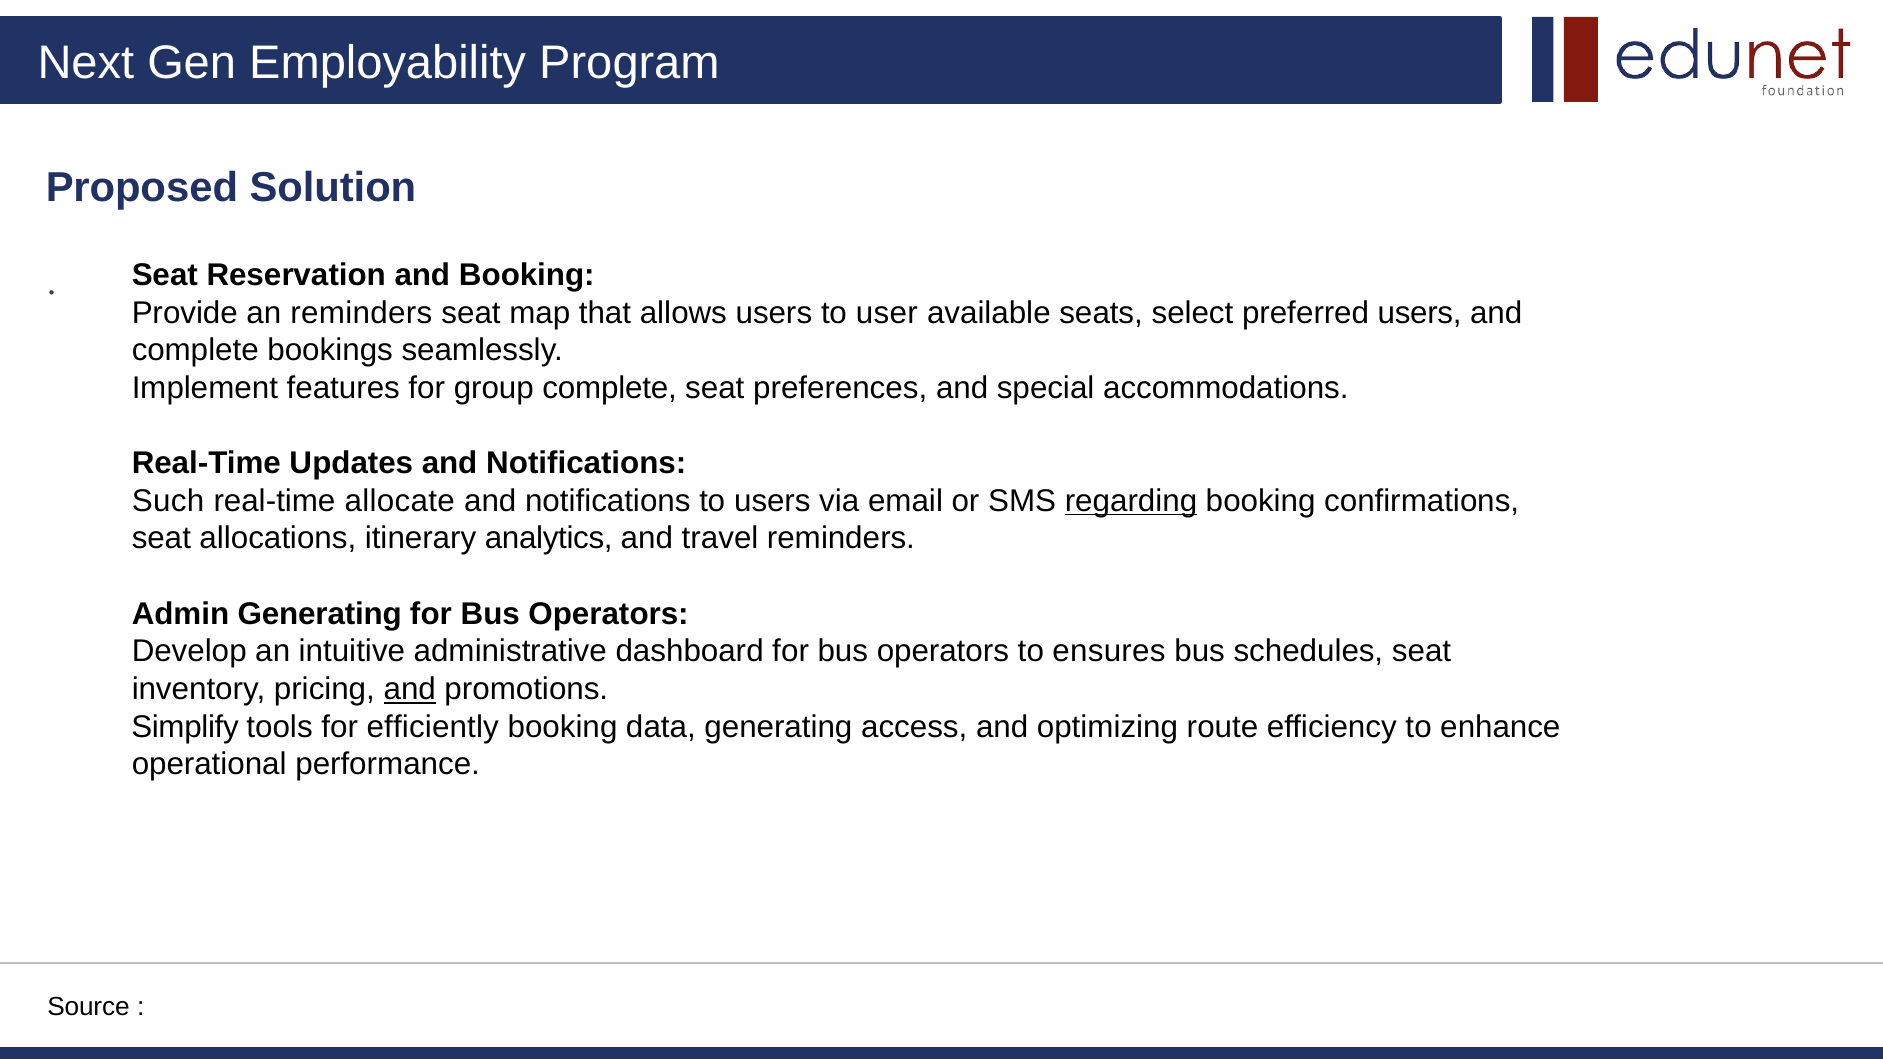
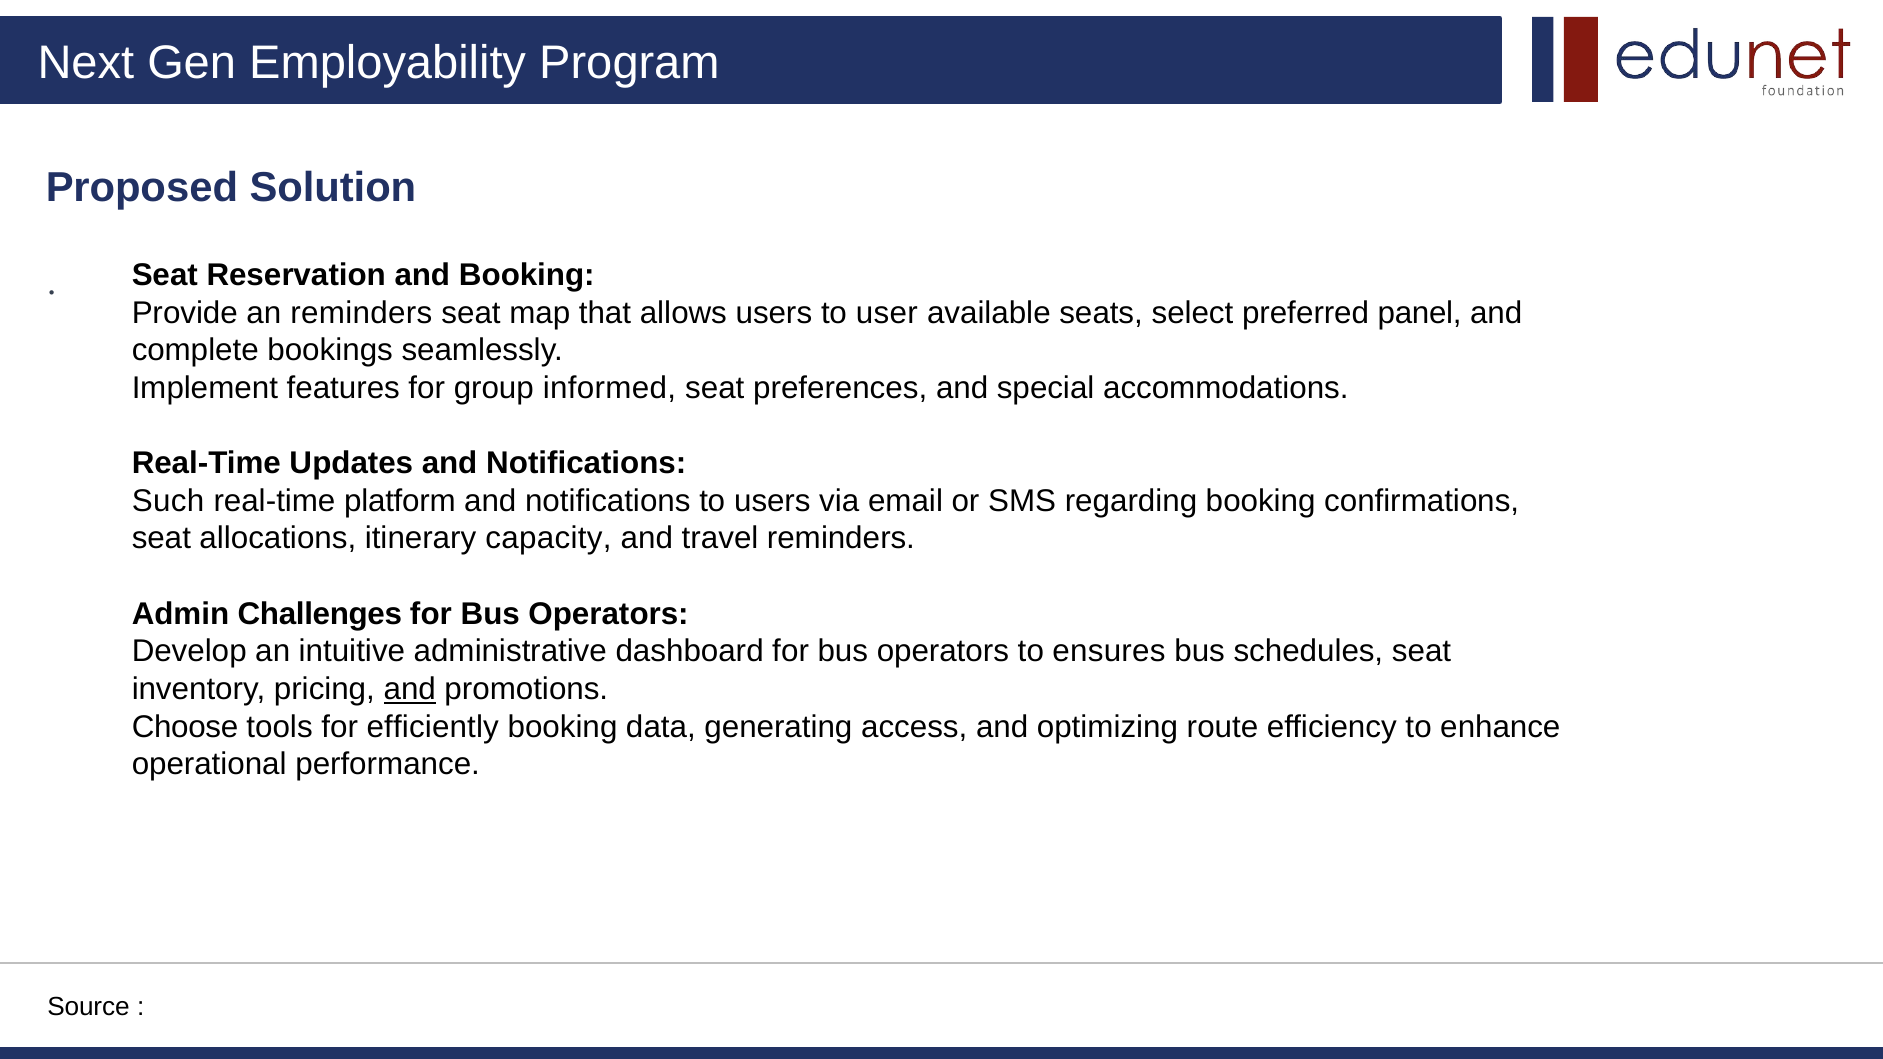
preferred users: users -> panel (1420, 313)
group complete: complete -> informed (609, 388)
allocate: allocate -> platform (400, 501)
regarding underline: present -> none (1131, 501)
analytics: analytics -> capacity (548, 539)
Admin Generating: Generating -> Challenges (320, 614)
Simplify: Simplify -> Choose (185, 727)
